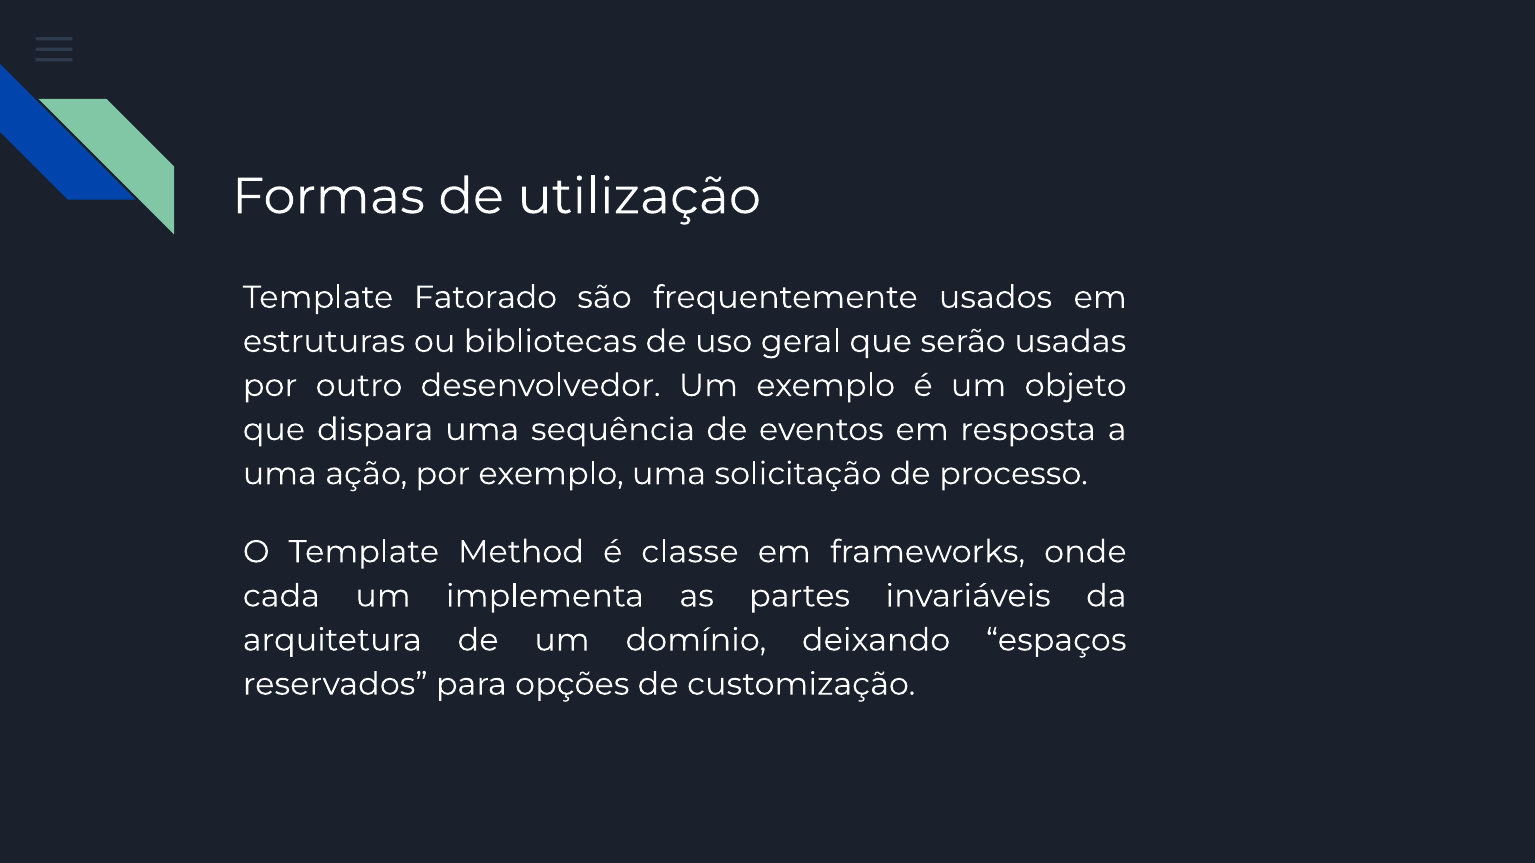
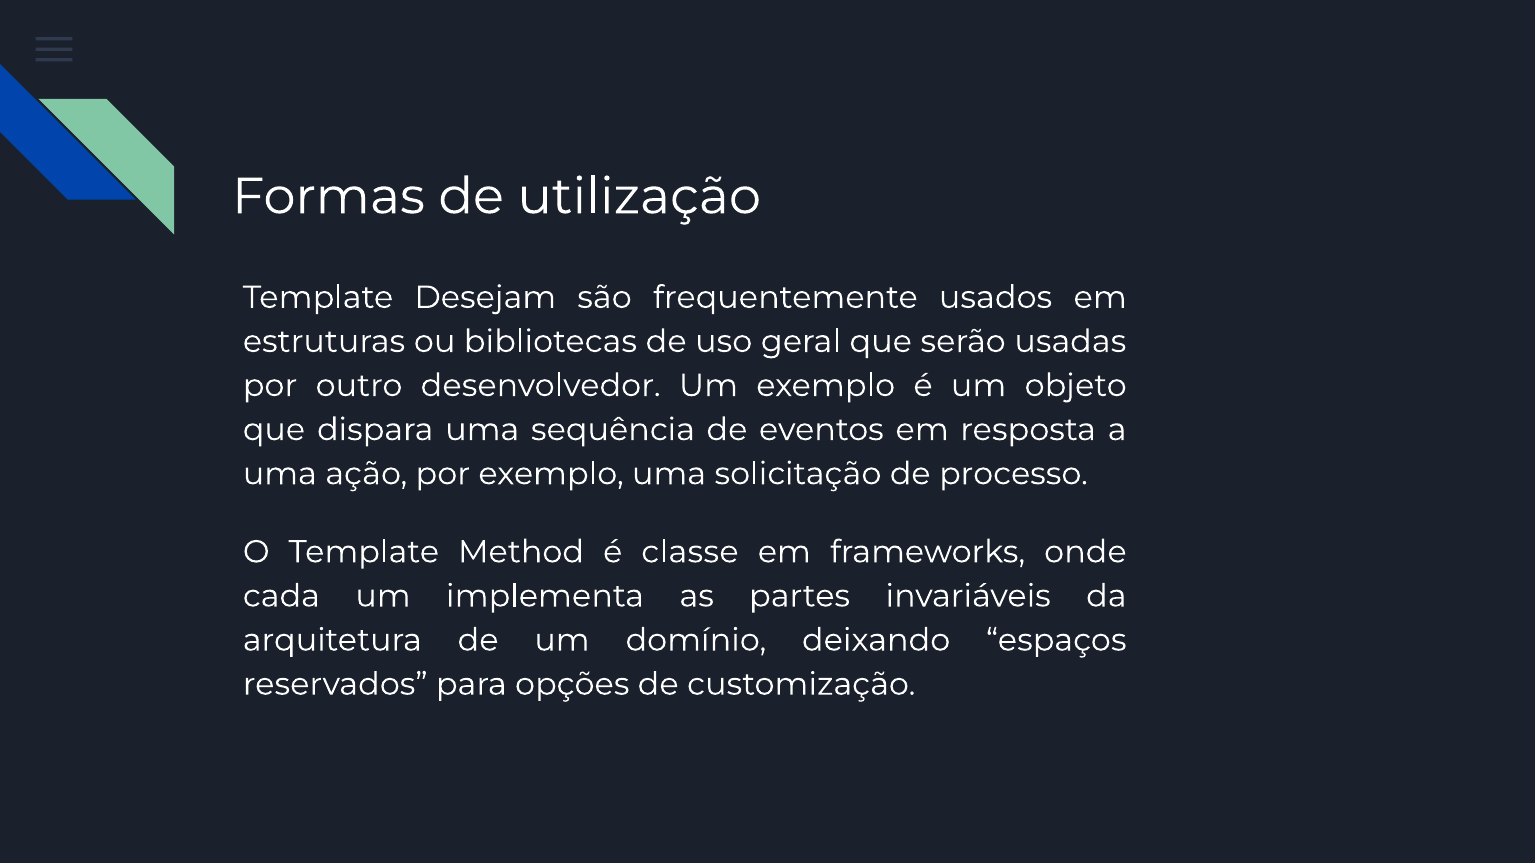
Fatorado: Fatorado -> Desejam (485, 298)
